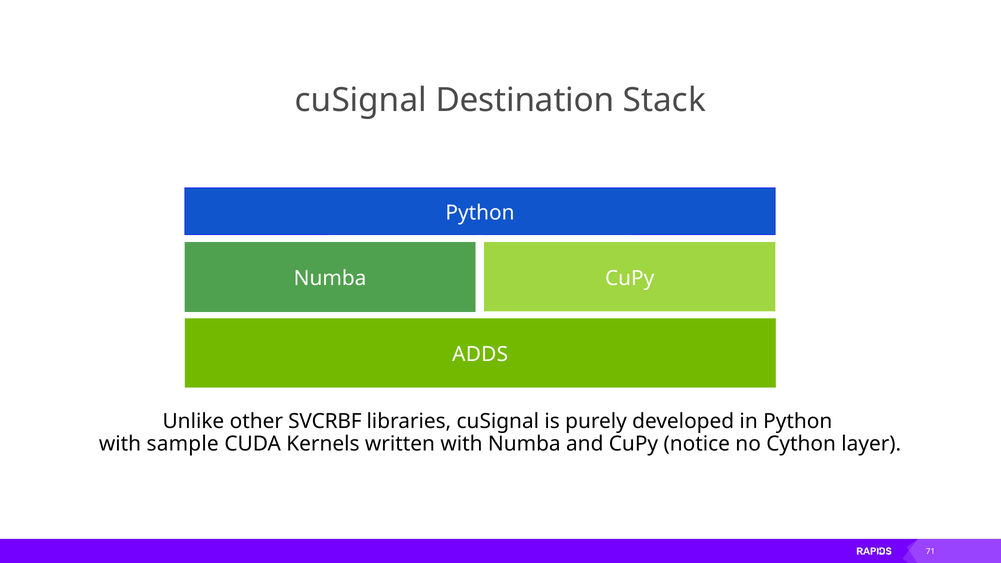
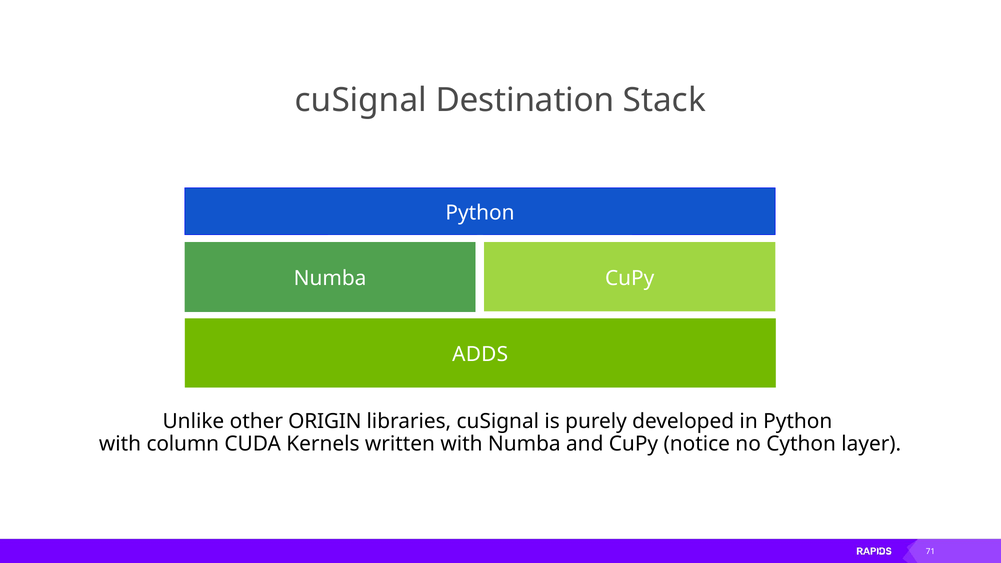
SVCRBF: SVCRBF -> ORIGIN (325, 421)
sample: sample -> column (183, 444)
